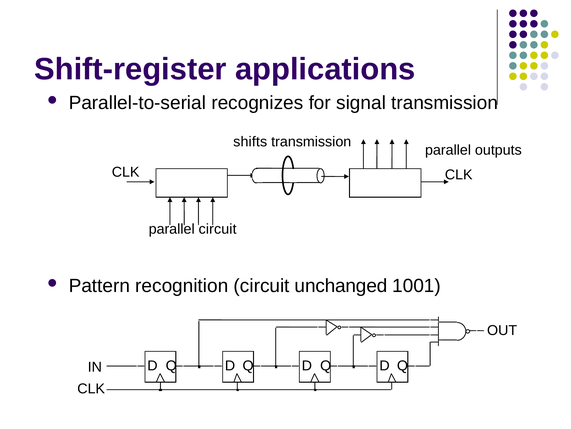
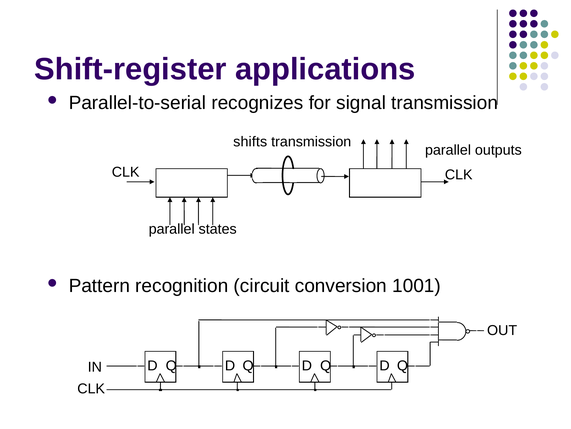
parallel circuit: circuit -> states (218, 229)
unchanged: unchanged -> conversion (341, 286)
